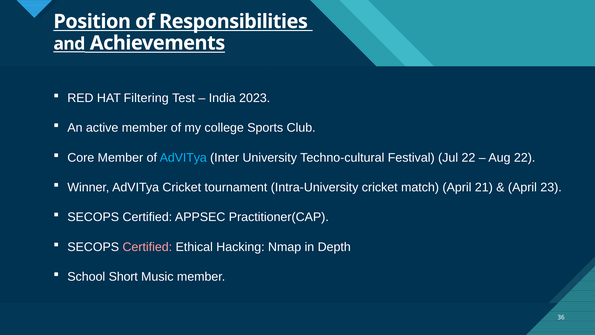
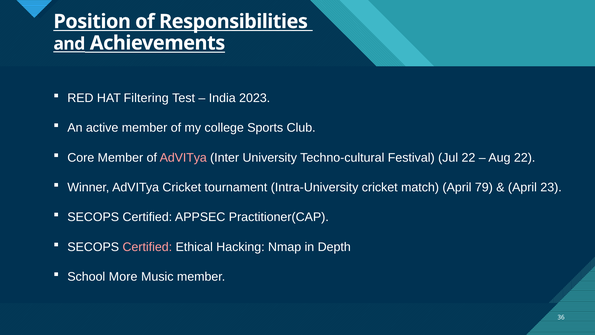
AdVITya colour: light blue -> pink (183, 157)
21: 21 -> 79 (484, 187)
Short: Short -> More (123, 276)
